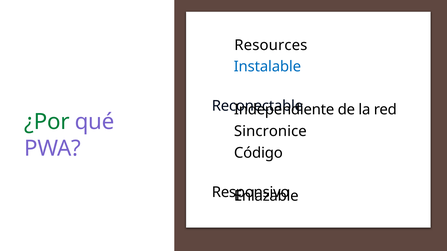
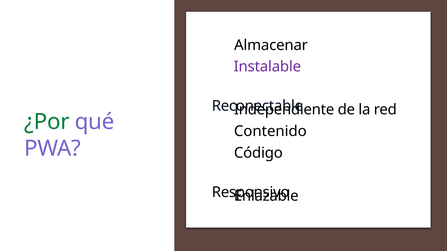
Resources: Resources -> Almacenar (271, 45)
Instalable colour: blue -> purple (267, 67)
Sincronice: Sincronice -> Contenido (270, 132)
